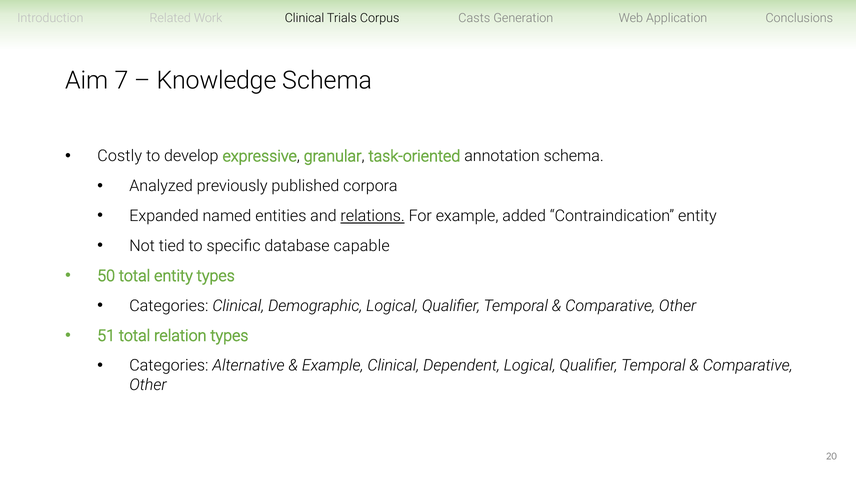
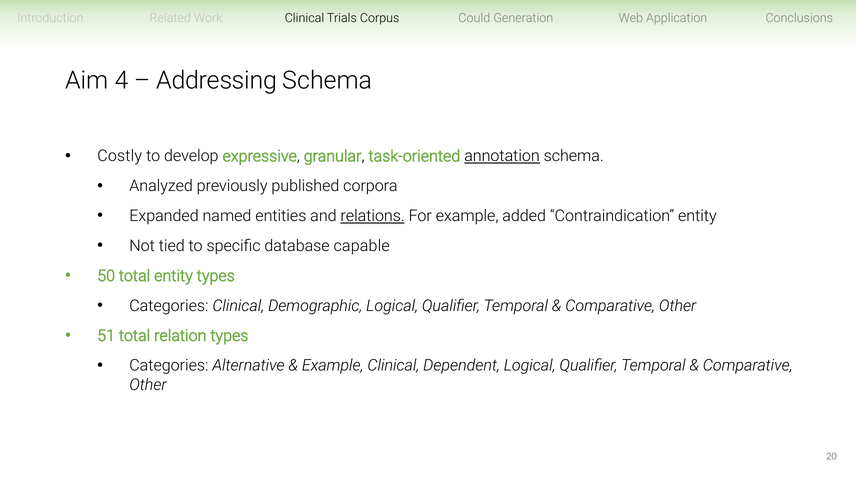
Casts: Casts -> Could (474, 18)
7: 7 -> 4 (121, 81)
Knowledge: Knowledge -> Addressing (217, 81)
annotation underline: none -> present (502, 156)
